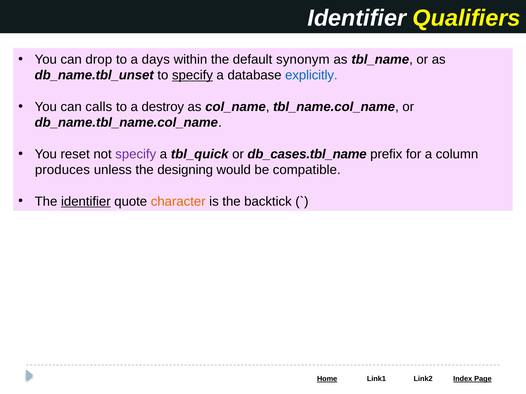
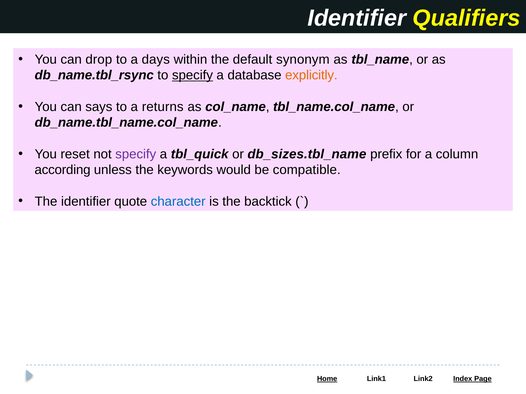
db_name.tbl_unset: db_name.tbl_unset -> db_name.tbl_rsync (94, 75)
explicitly colour: blue -> orange (311, 75)
calls: calls -> says (99, 107)
destroy: destroy -> returns (163, 107)
db_cases.tbl_name: db_cases.tbl_name -> db_sizes.tbl_name (307, 154)
produces: produces -> according (63, 170)
designing: designing -> keywords (185, 170)
identifier underline: present -> none (86, 202)
character colour: orange -> blue (178, 202)
